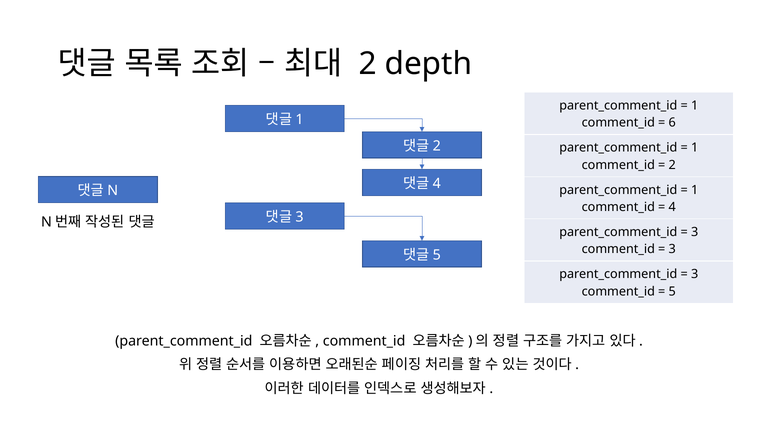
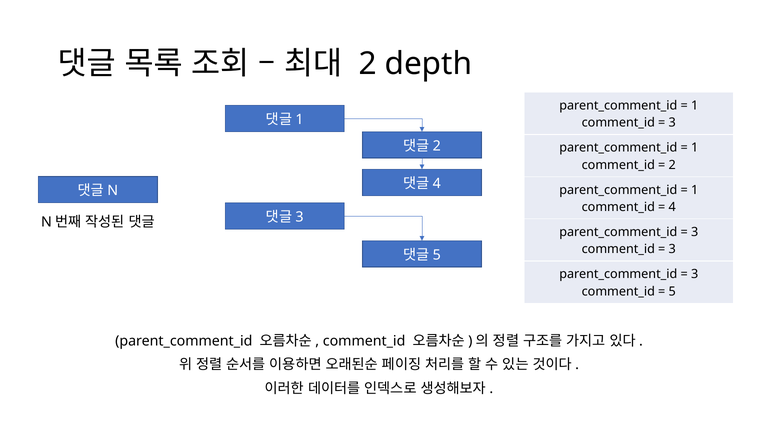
6: 6 -> 3 (672, 123)
